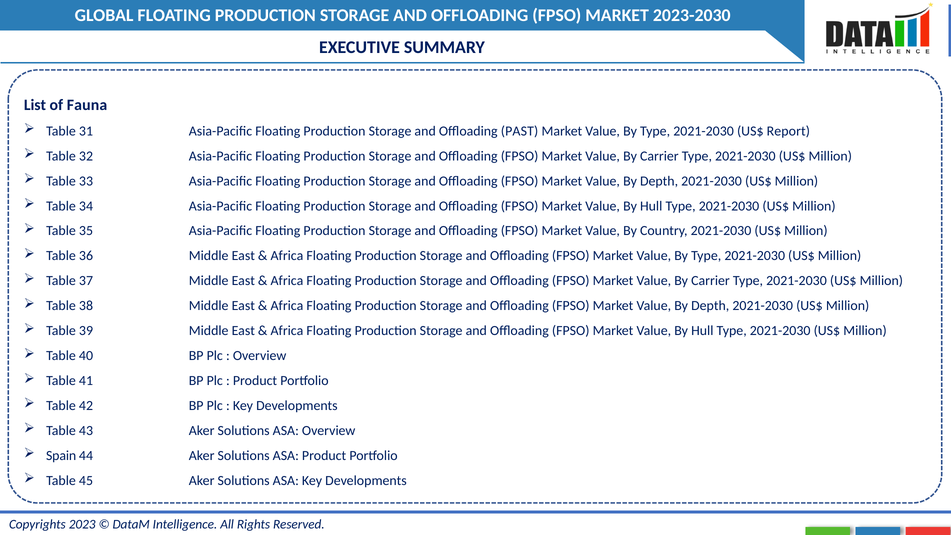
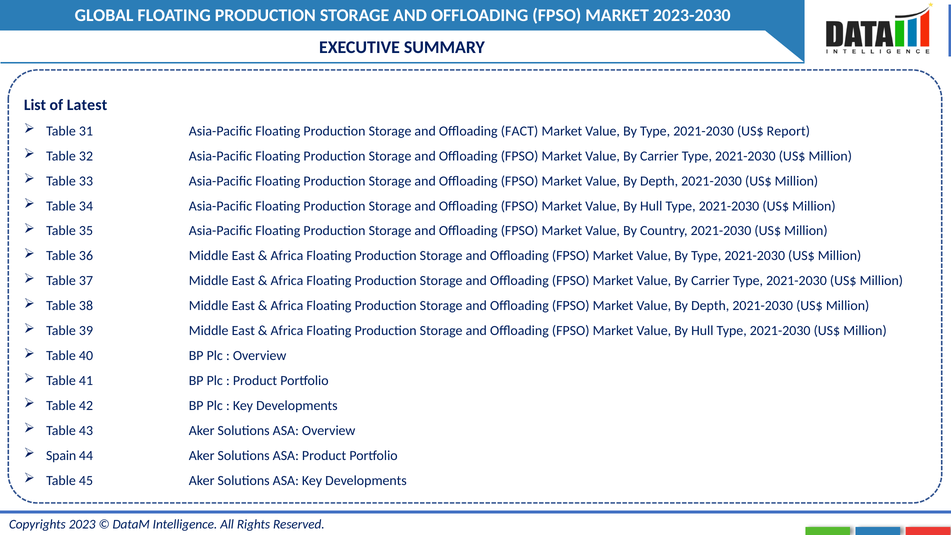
Fauna: Fauna -> Latest (87, 105)
PAST: PAST -> FACT (520, 131)
